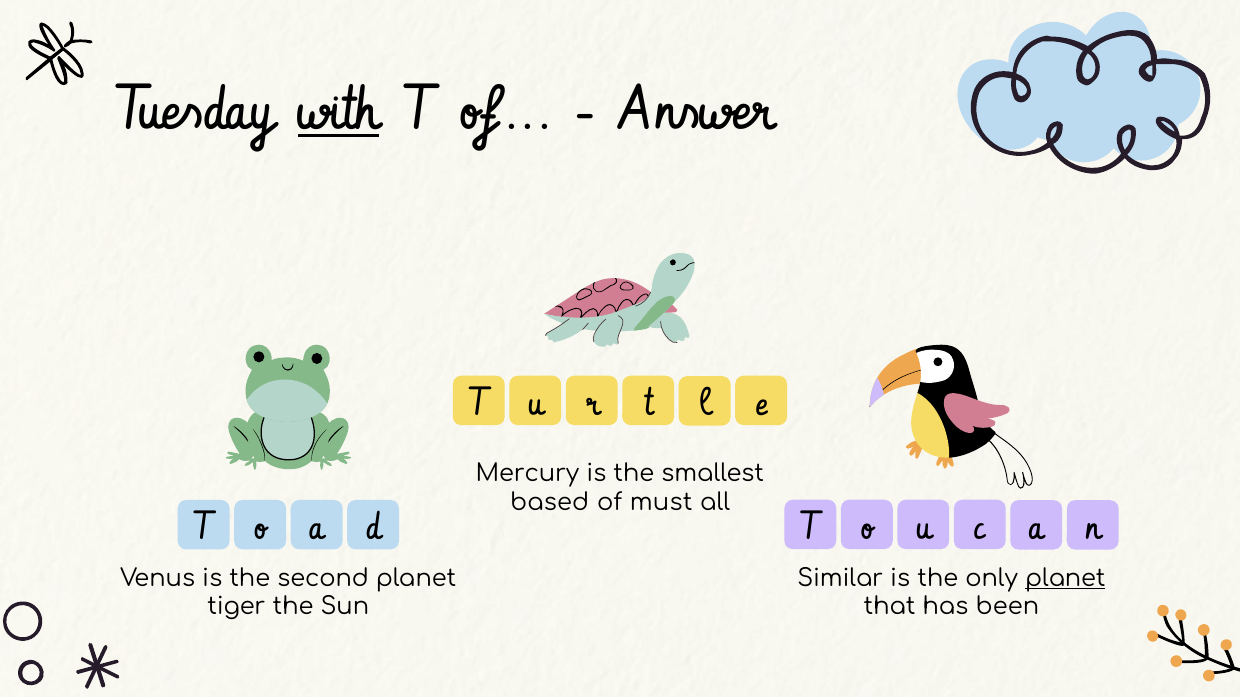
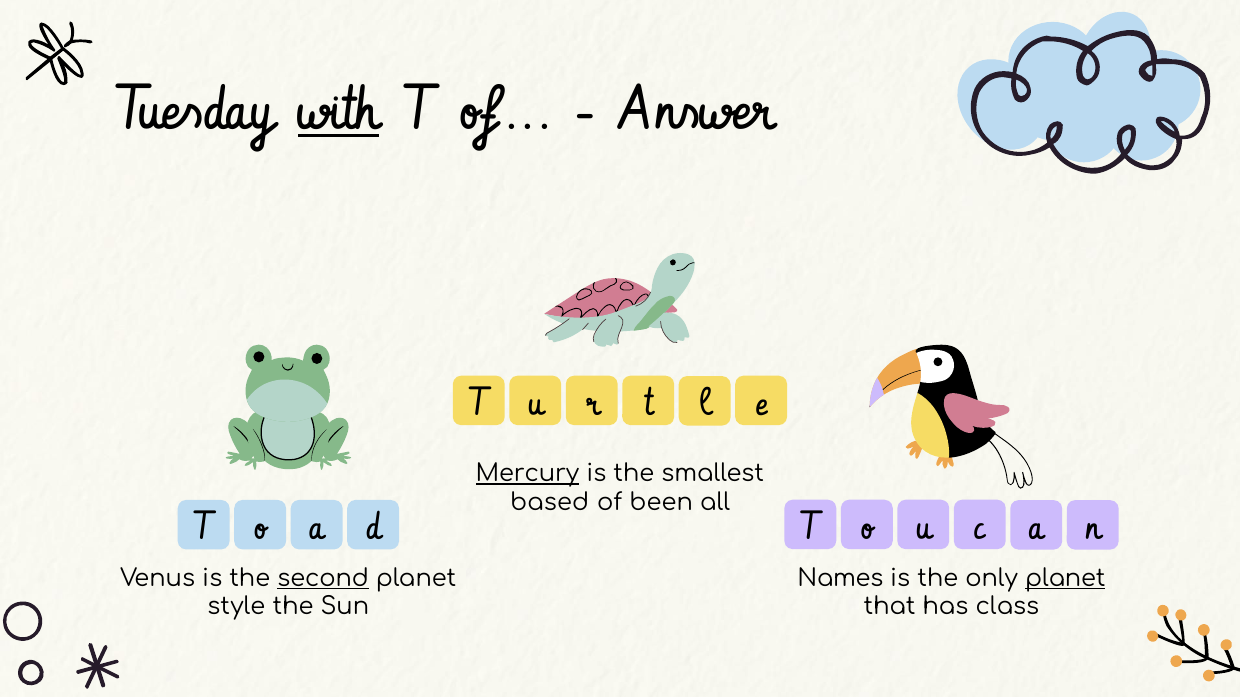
Mercury underline: none -> present (527, 474)
must: must -> been (661, 503)
second underline: none -> present (323, 579)
Similar: Similar -> Names (840, 579)
tiger: tiger -> style (236, 607)
been: been -> class (1007, 607)
